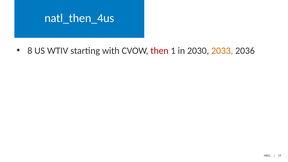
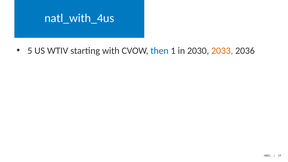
natl_then_4us: natl_then_4us -> natl_with_4us (79, 18)
8: 8 -> 5 (30, 51)
then colour: red -> blue (159, 51)
